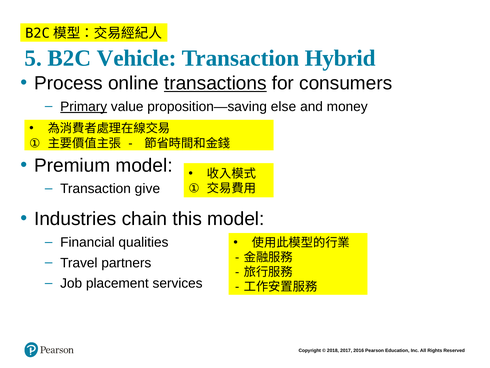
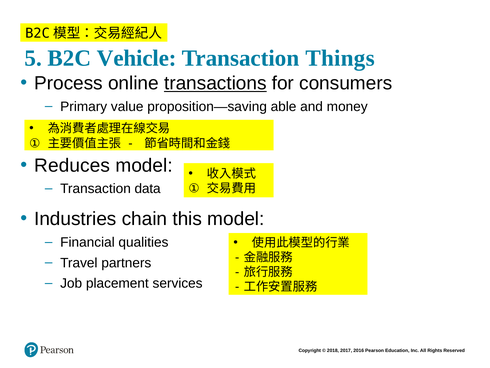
Hybrid: Hybrid -> Things (340, 58)
Primary underline: present -> none (84, 106)
else: else -> able (284, 106)
Premium: Premium -> Reduces (72, 165)
give: give -> data (148, 189)
